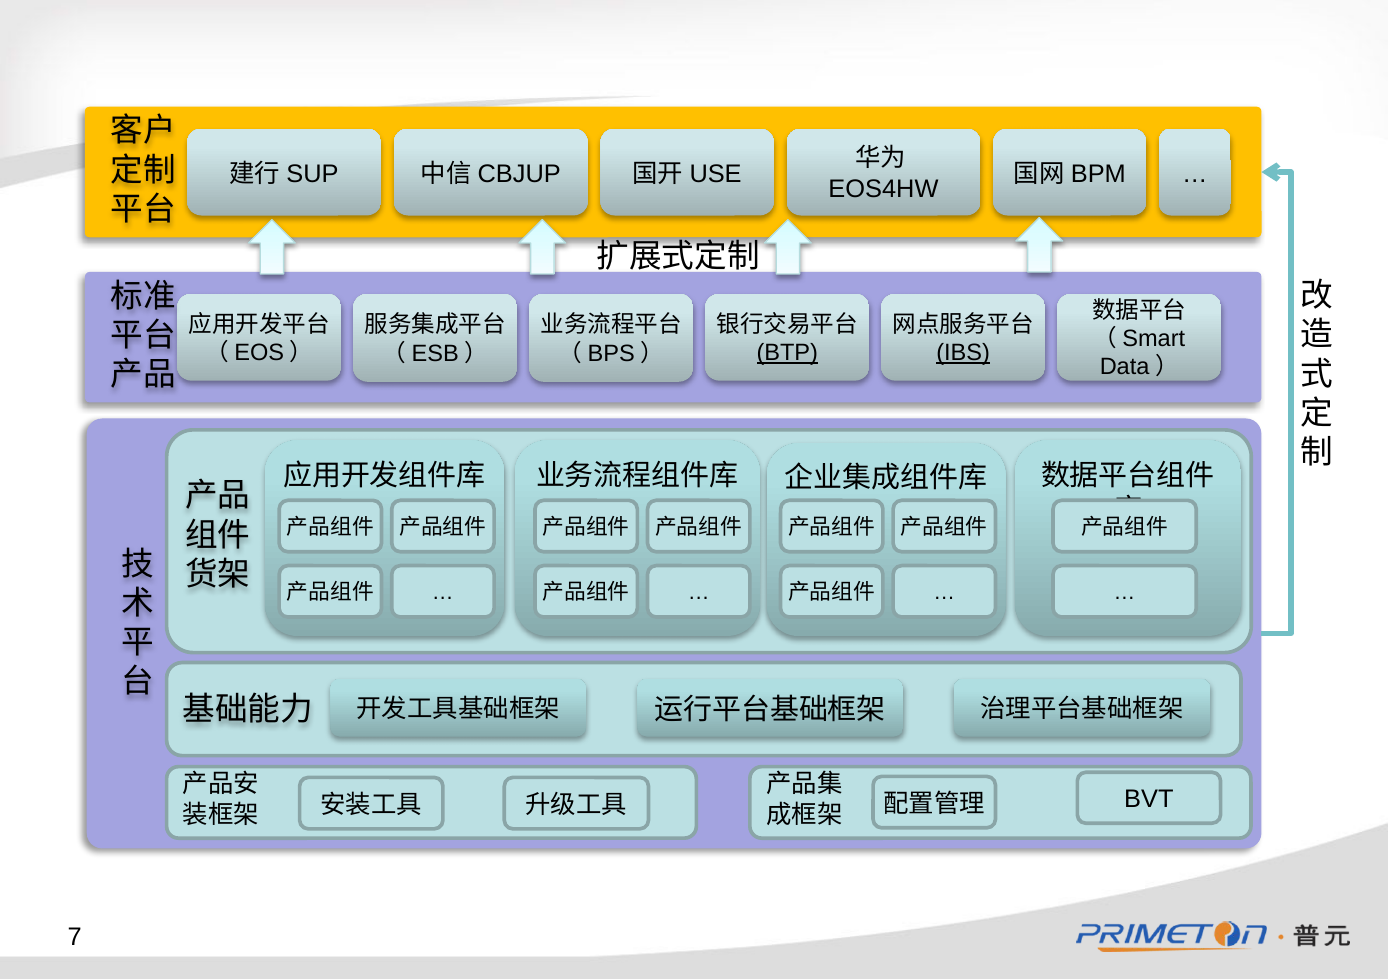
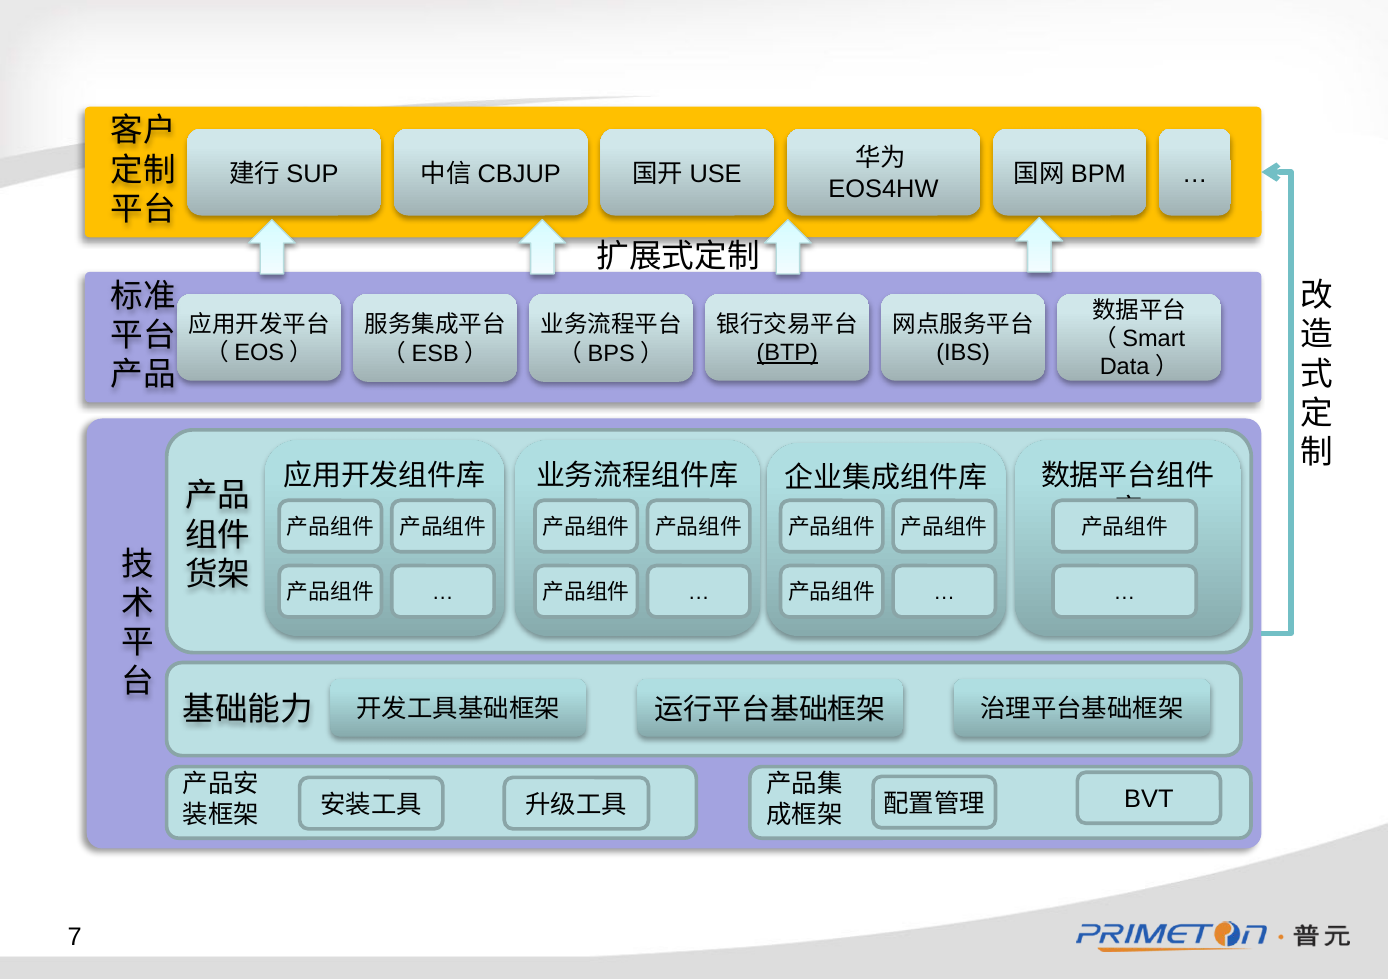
IBS underline: present -> none (963, 353)
